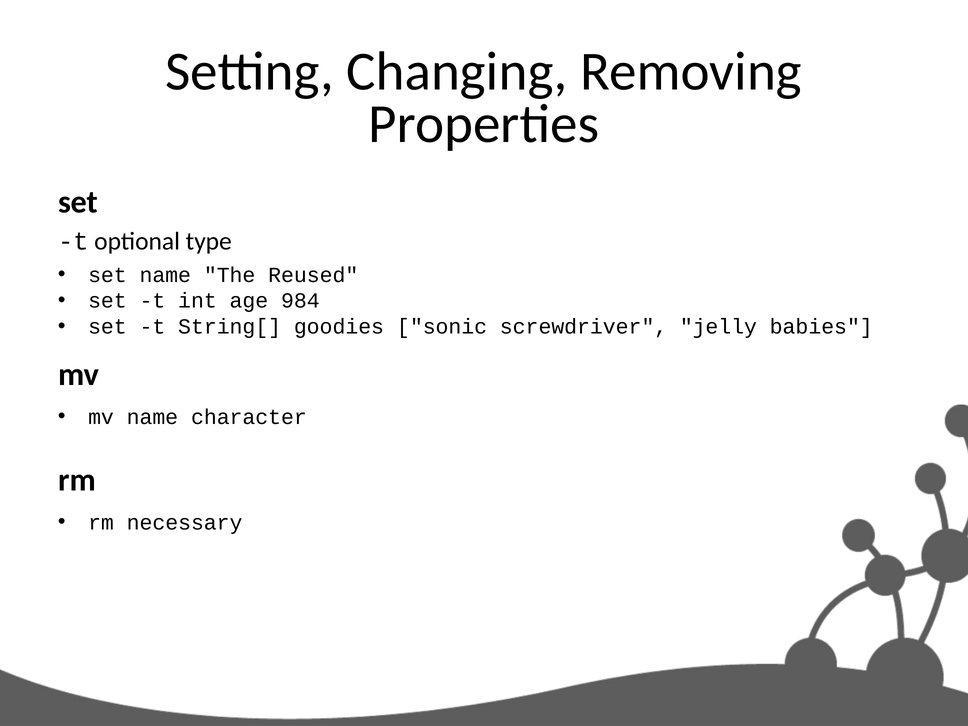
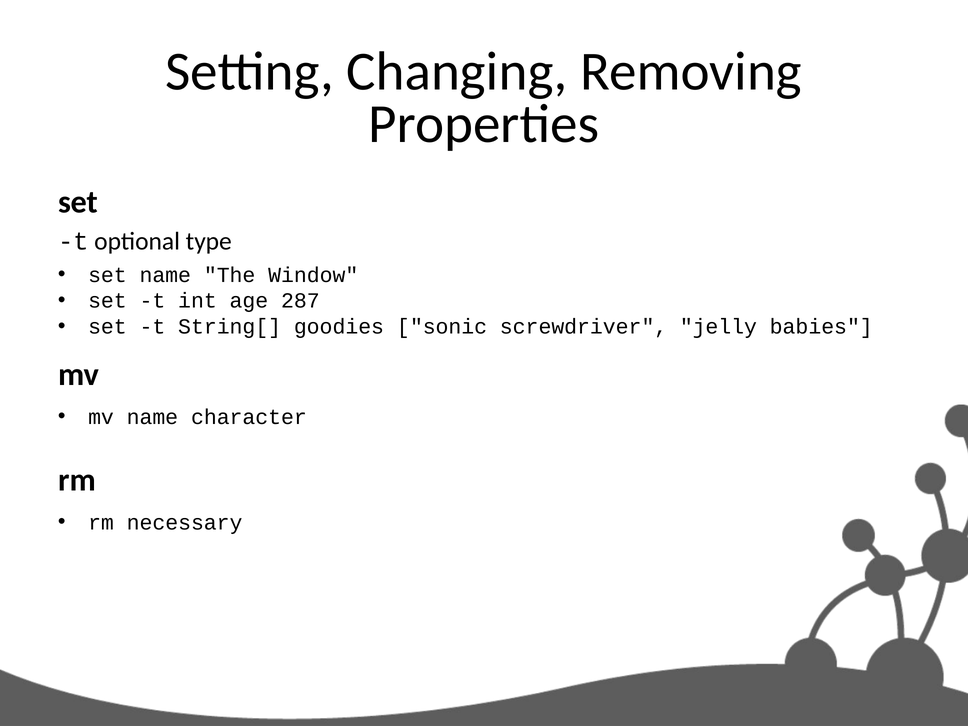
Reused: Reused -> Window (313, 275)
984: 984 -> 287 (300, 301)
